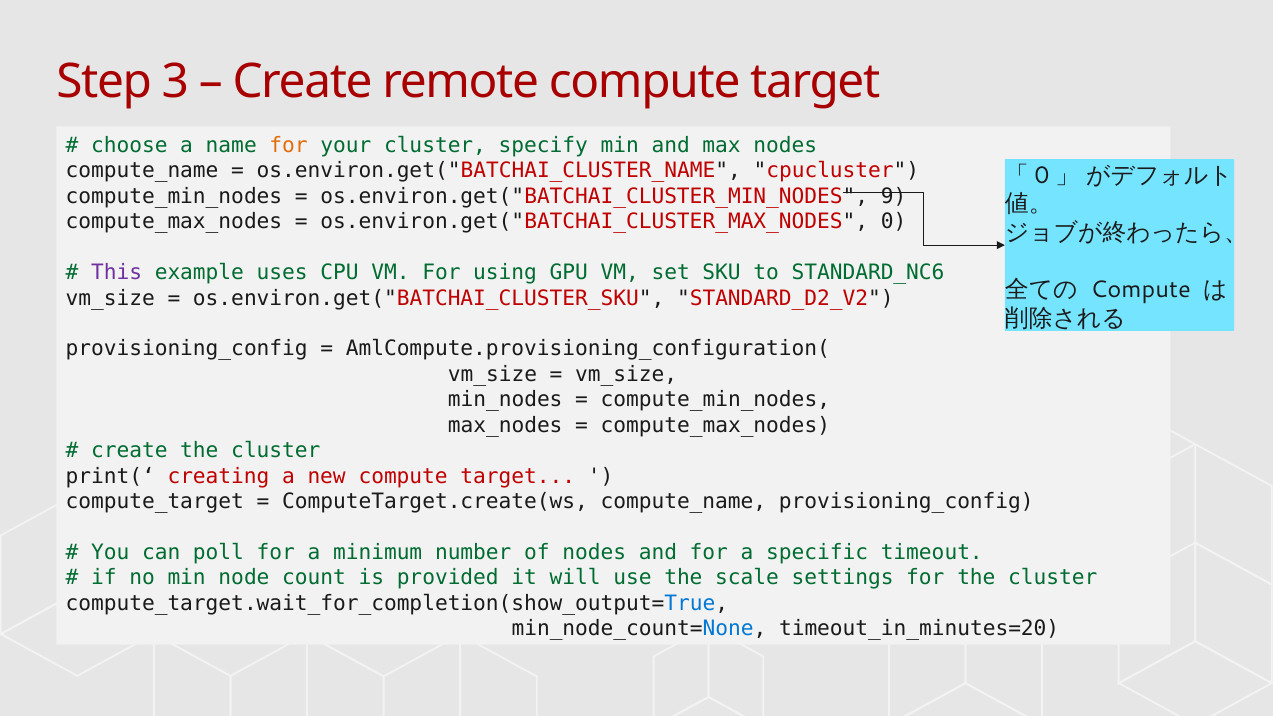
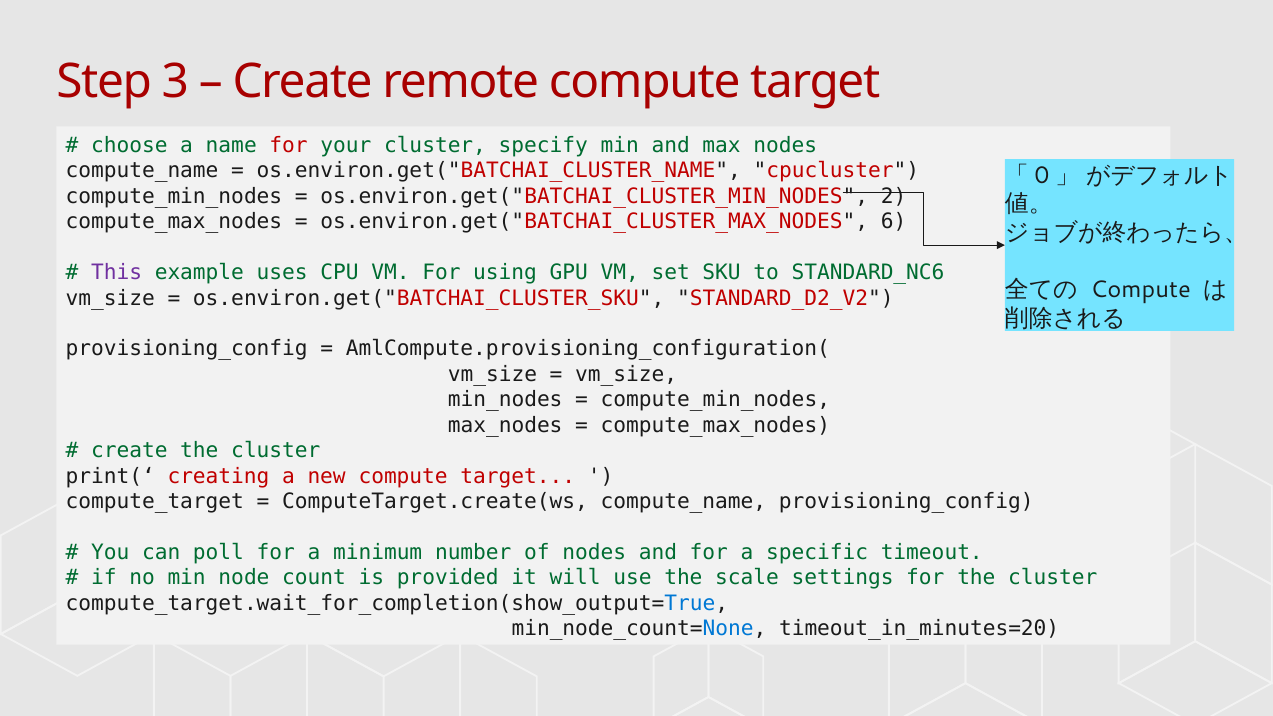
for colour: orange -> red (289, 145)
9: 9 -> 2 (894, 196)
0: 0 -> 6 (894, 222)
